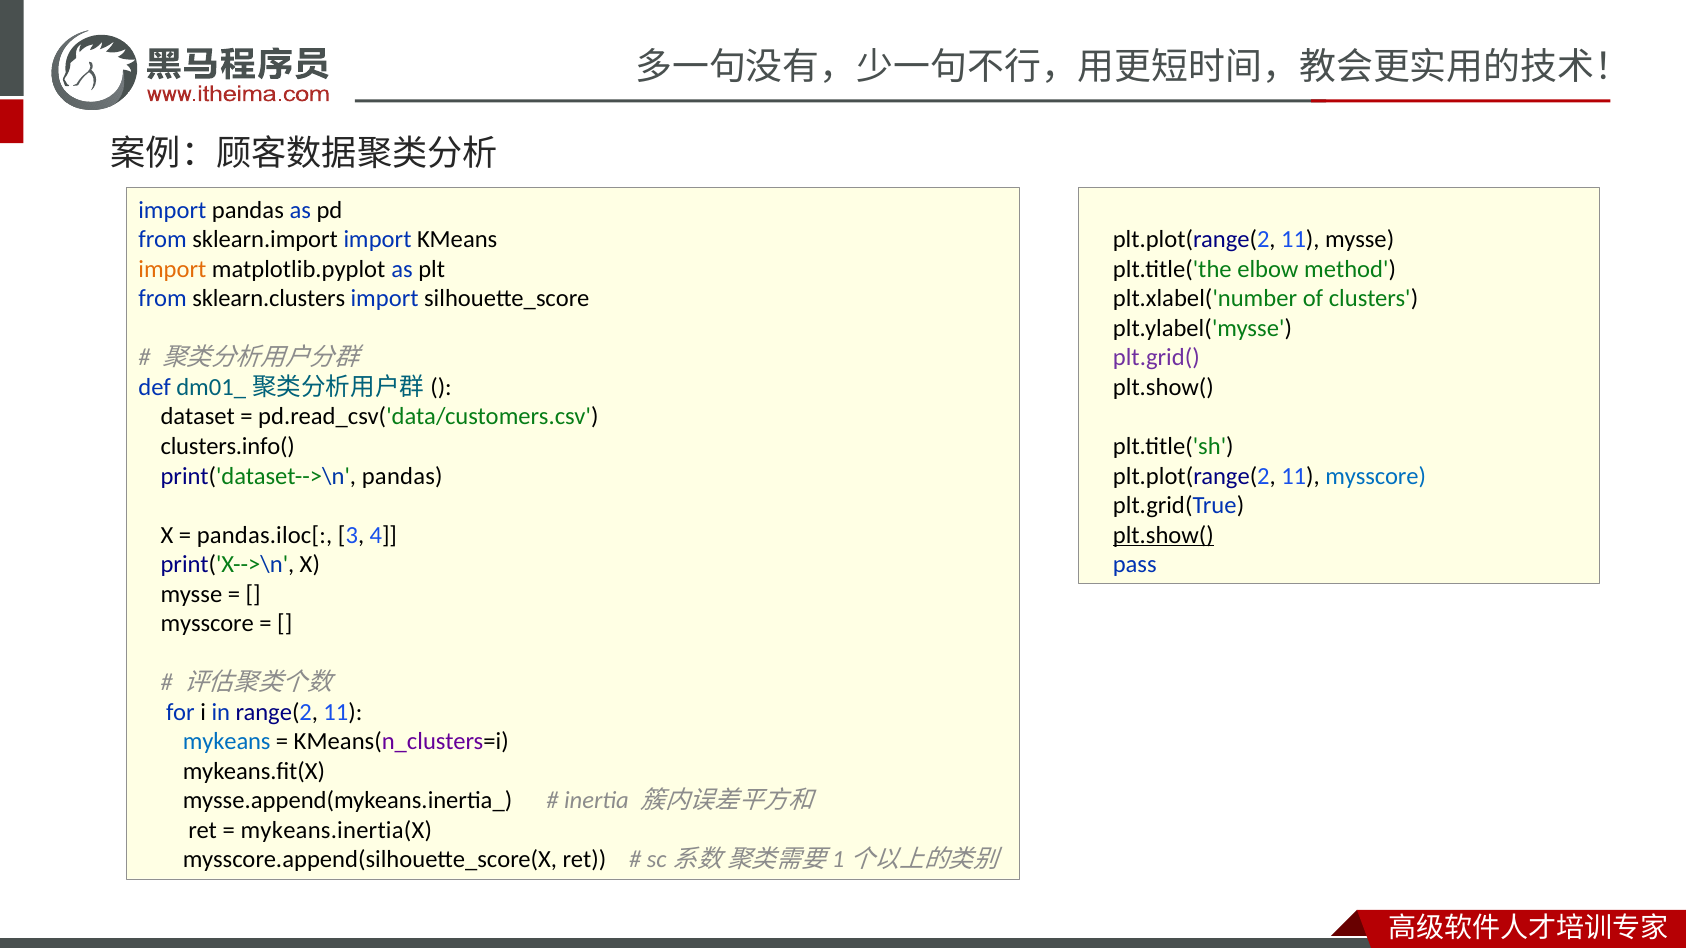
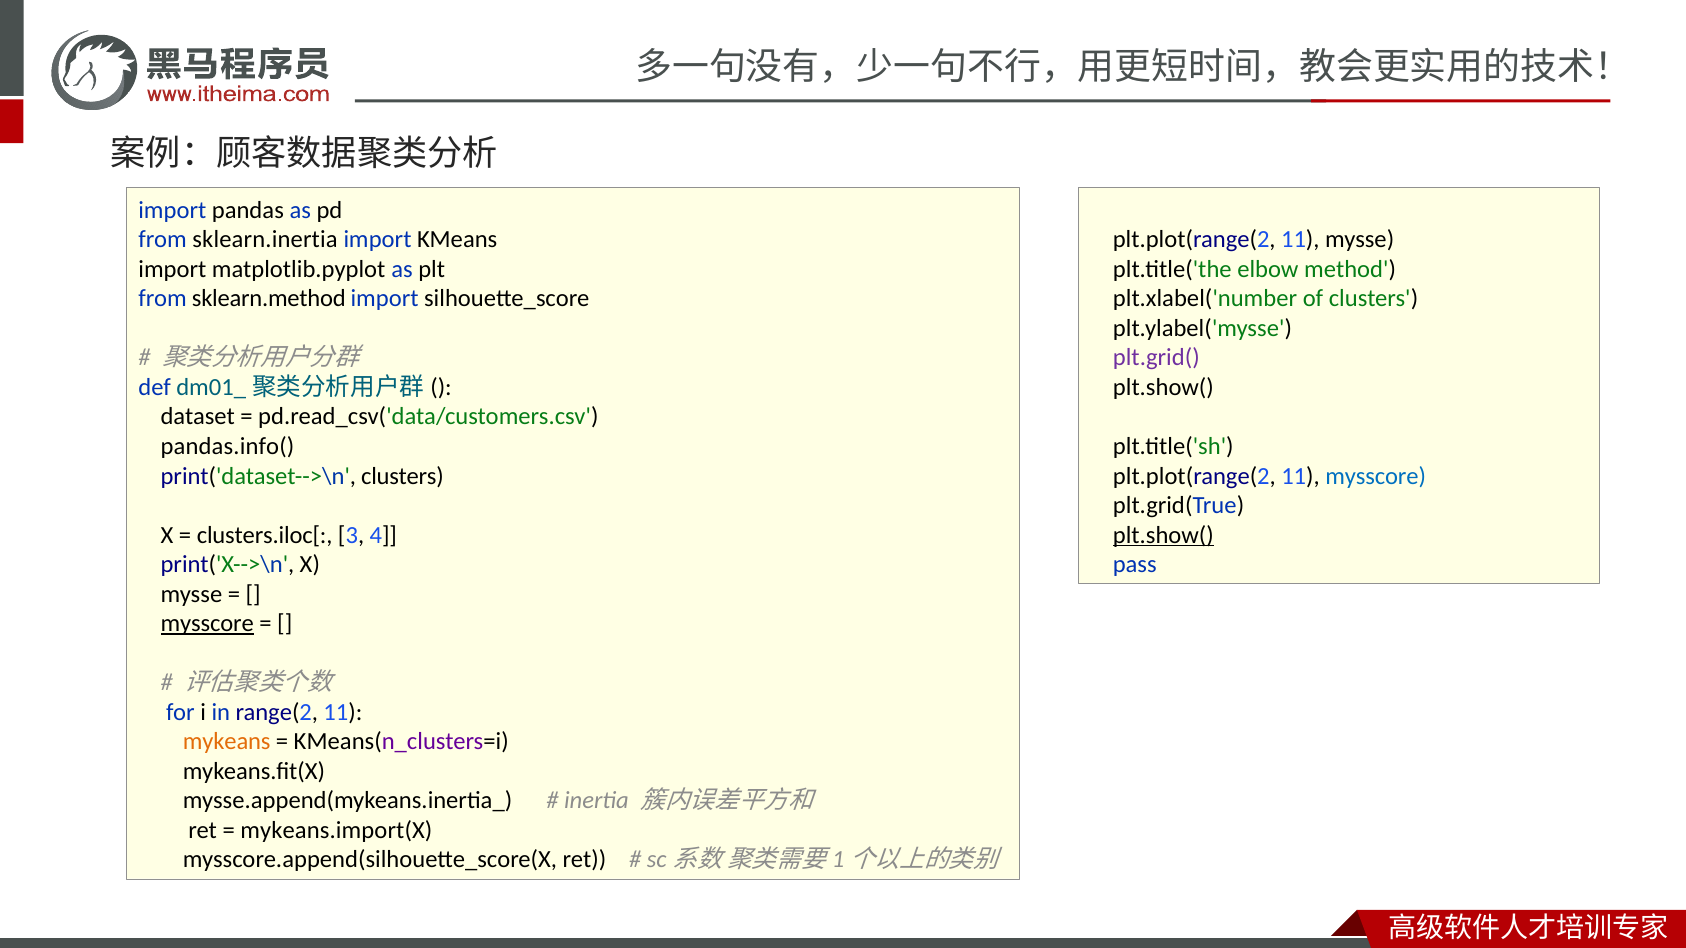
sklearn.import: sklearn.import -> sklearn.inertia (265, 240)
import colour: orange -> black (172, 269)
sklearn.clusters: sklearn.clusters -> sklearn.method (269, 299)
clusters.info(: clusters.info( -> pandas.info( (228, 447)
print('dataset-->\n pandas: pandas -> clusters (402, 476)
pandas.iloc[: pandas.iloc[ -> clusters.iloc[ (265, 535)
mysscore underline: none -> present (207, 624)
mykeans colour: blue -> orange (227, 742)
mykeans.inertia(X: mykeans.inertia(X -> mykeans.import(X (336, 830)
